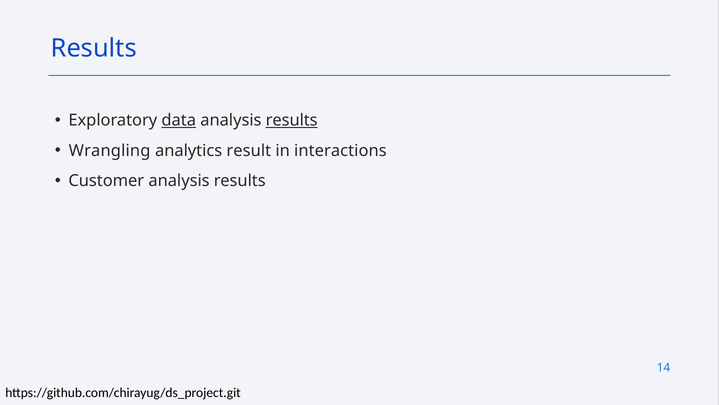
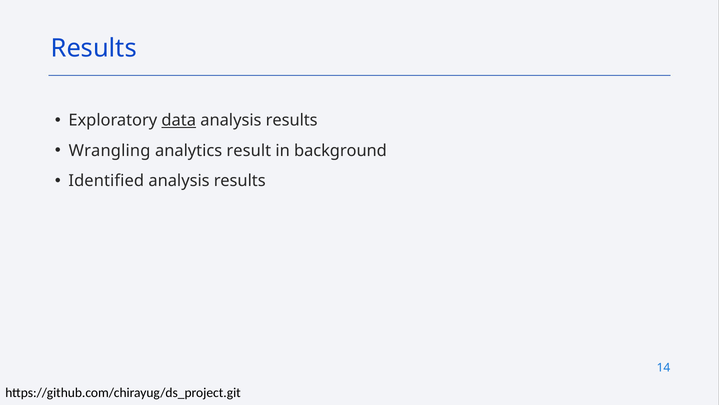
results underline: present -> none (292, 120)
interactions: interactions -> background (340, 151)
Customer: Customer -> Identified (106, 181)
